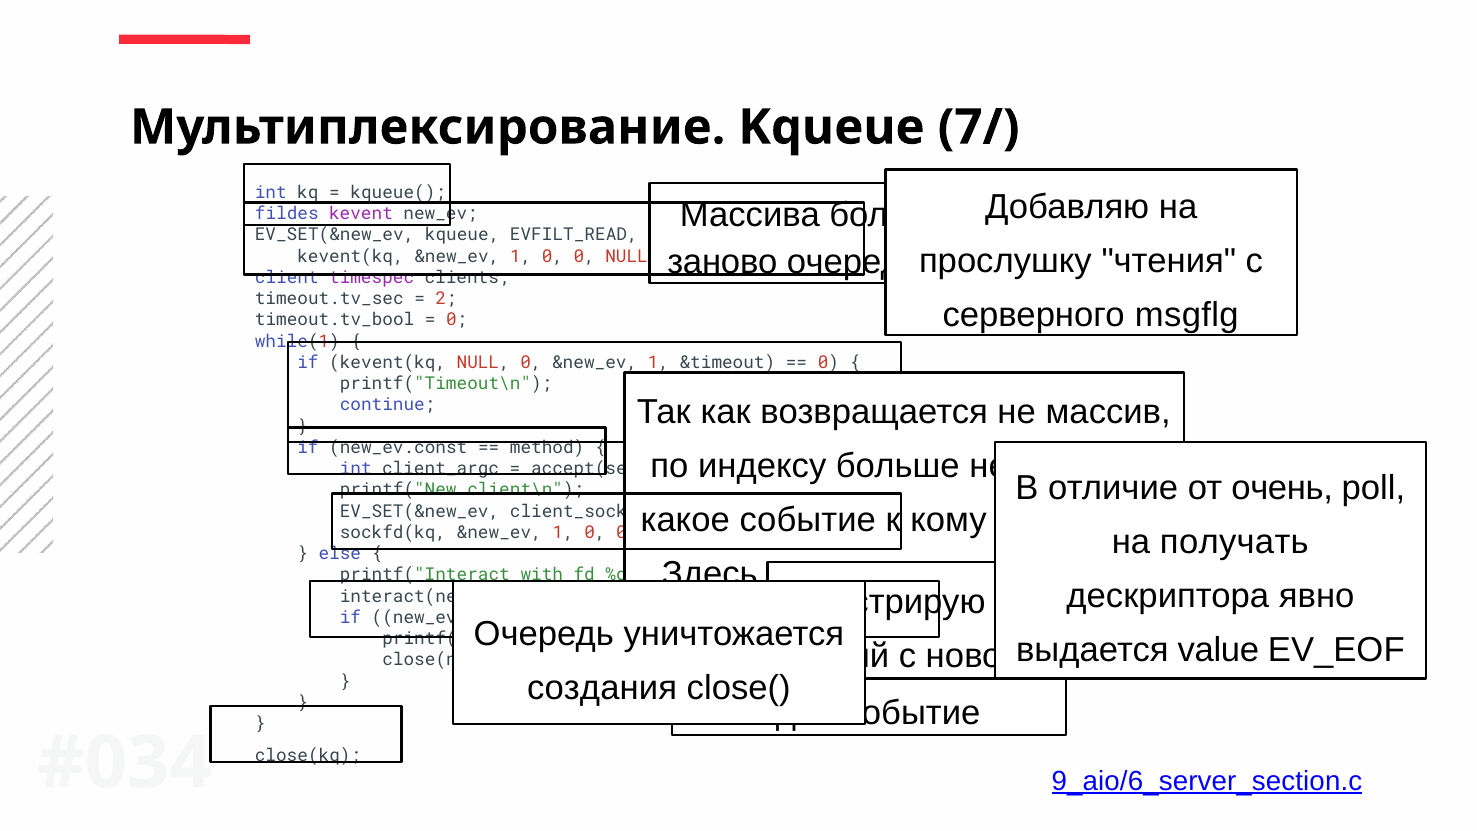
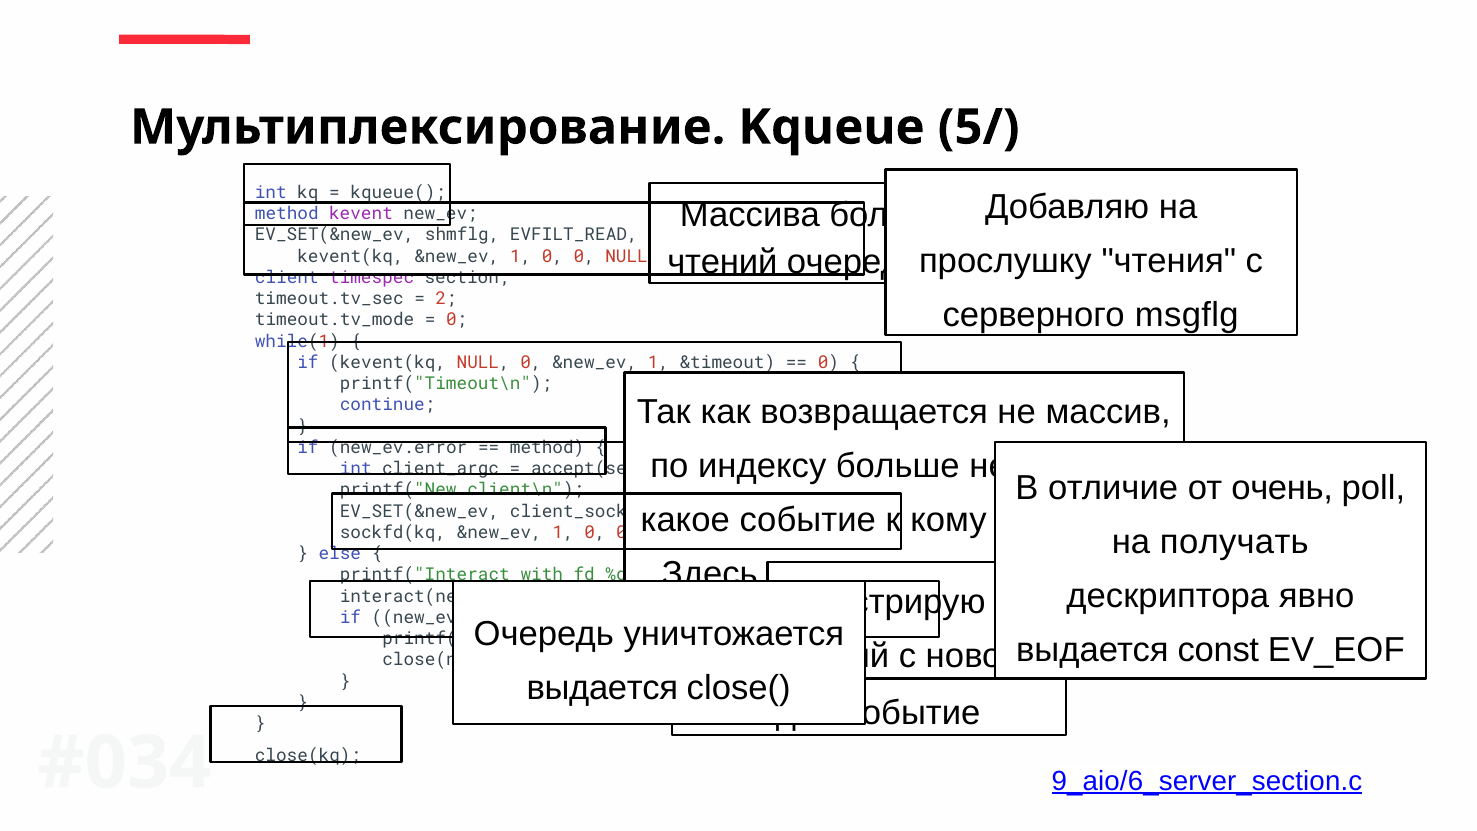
7/: 7/ -> 5/ (979, 127)
fildes: fildes -> method (287, 214)
EV_SET(&new_ev kqueue: kqueue -> shmflg (462, 235)
заново: заново -> чтений (722, 262)
clients: clients -> section (467, 277)
timeout.tv_bool: timeout.tv_bool -> timeout.tv_mode (335, 320)
new_ev.const: new_ev.const -> new_ev.error (398, 447)
value: value -> const (1218, 650)
создания: создания -> выдается (602, 688)
